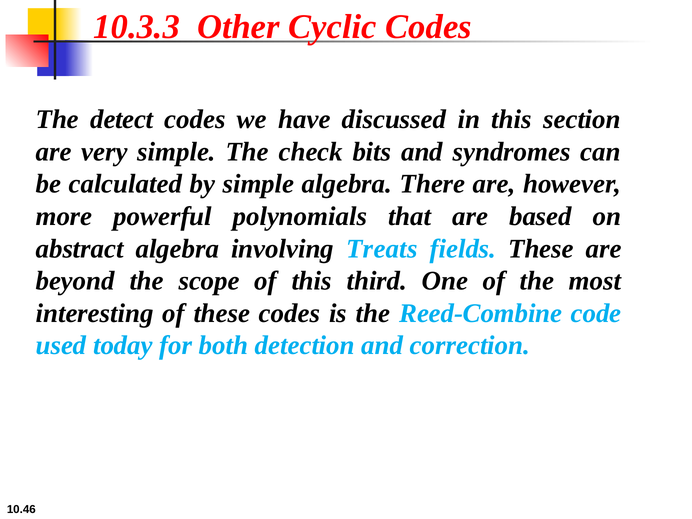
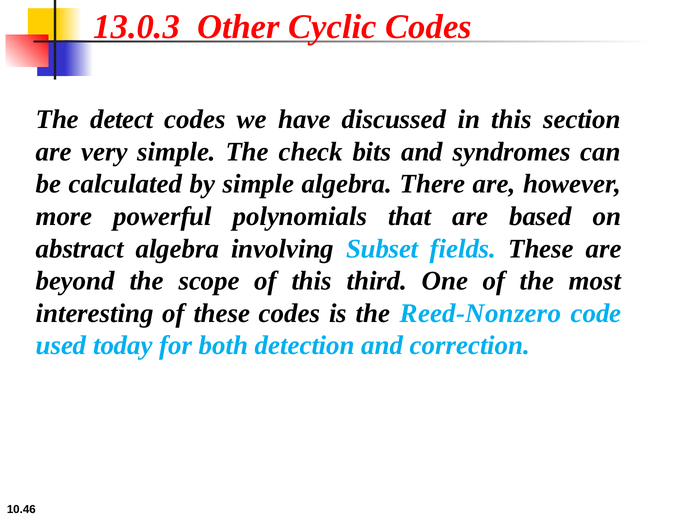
10.3.3: 10.3.3 -> 13.0.3 (137, 27)
Treats: Treats -> Subset (382, 249)
Reed-Combine: Reed-Combine -> Reed-Nonzero (481, 313)
